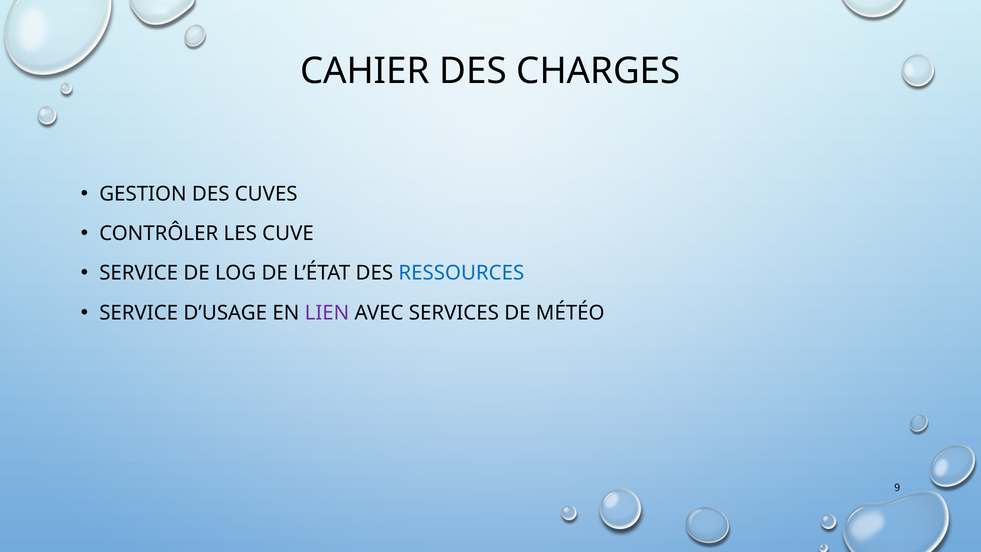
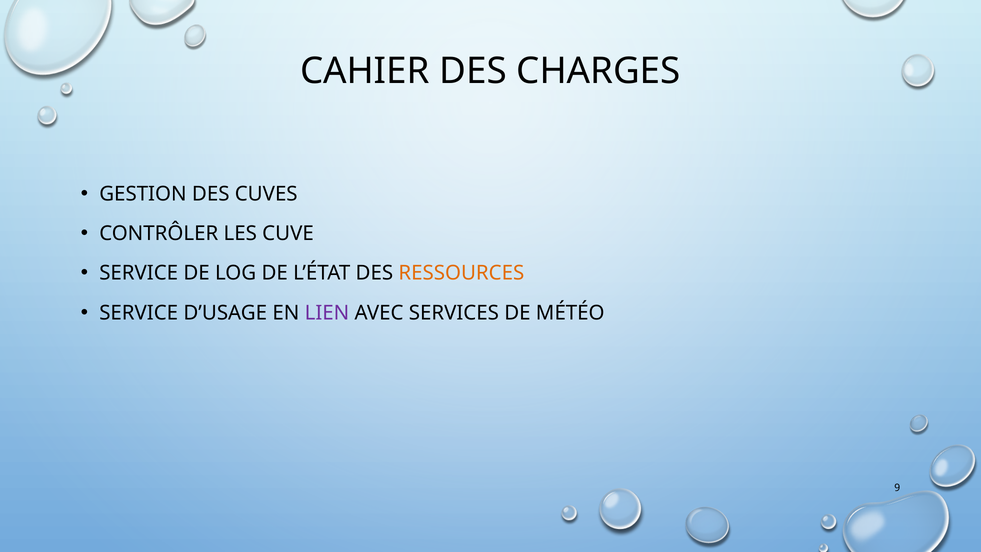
RESSOURCES colour: blue -> orange (461, 273)
